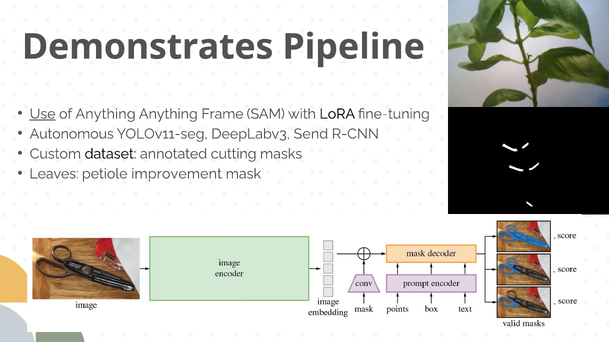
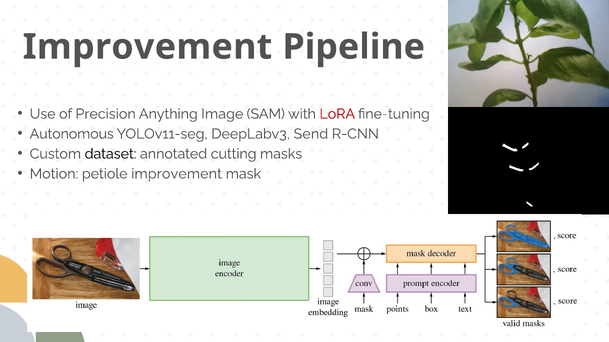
Demonstrates: Demonstrates -> Improvement (147, 47)
Use underline: present -> none (43, 114)
of Anything: Anything -> Precision (106, 114)
Frame: Frame -> Image (222, 114)
LoRA colour: black -> red (337, 114)
Leaves: Leaves -> Motion (54, 174)
